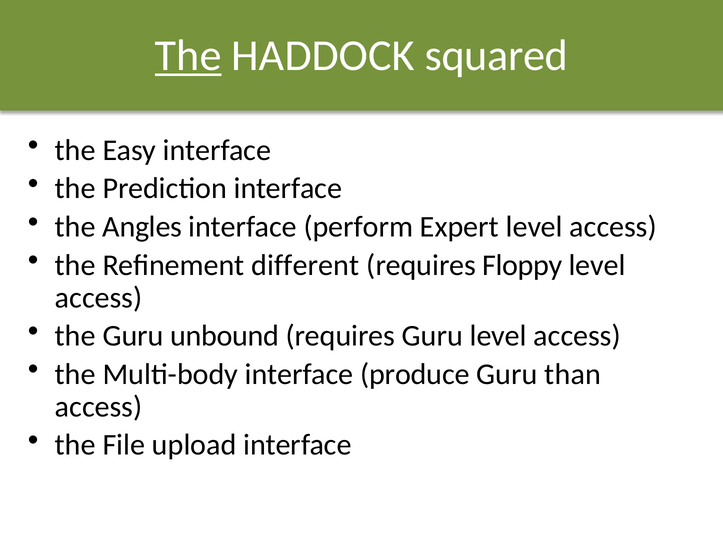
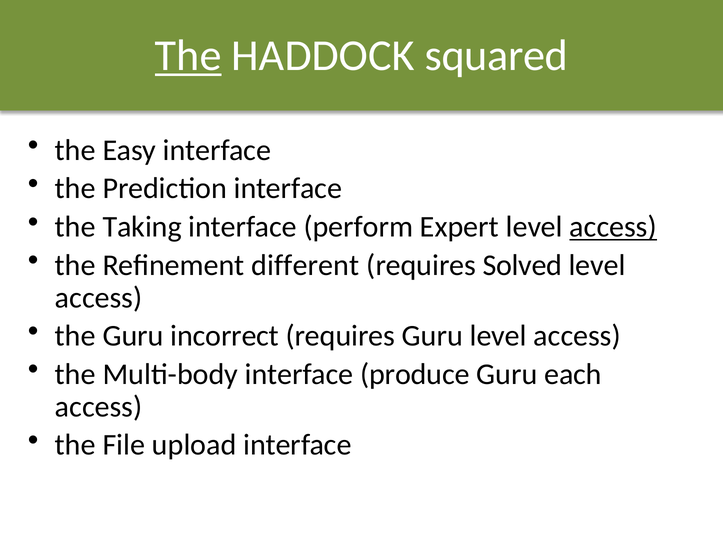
Angles: Angles -> Taking (142, 227)
access underline: none -> present (613, 227)
Floppy: Floppy -> Solved (522, 265)
unbound: unbound -> incorrect (225, 336)
than: than -> each (573, 374)
